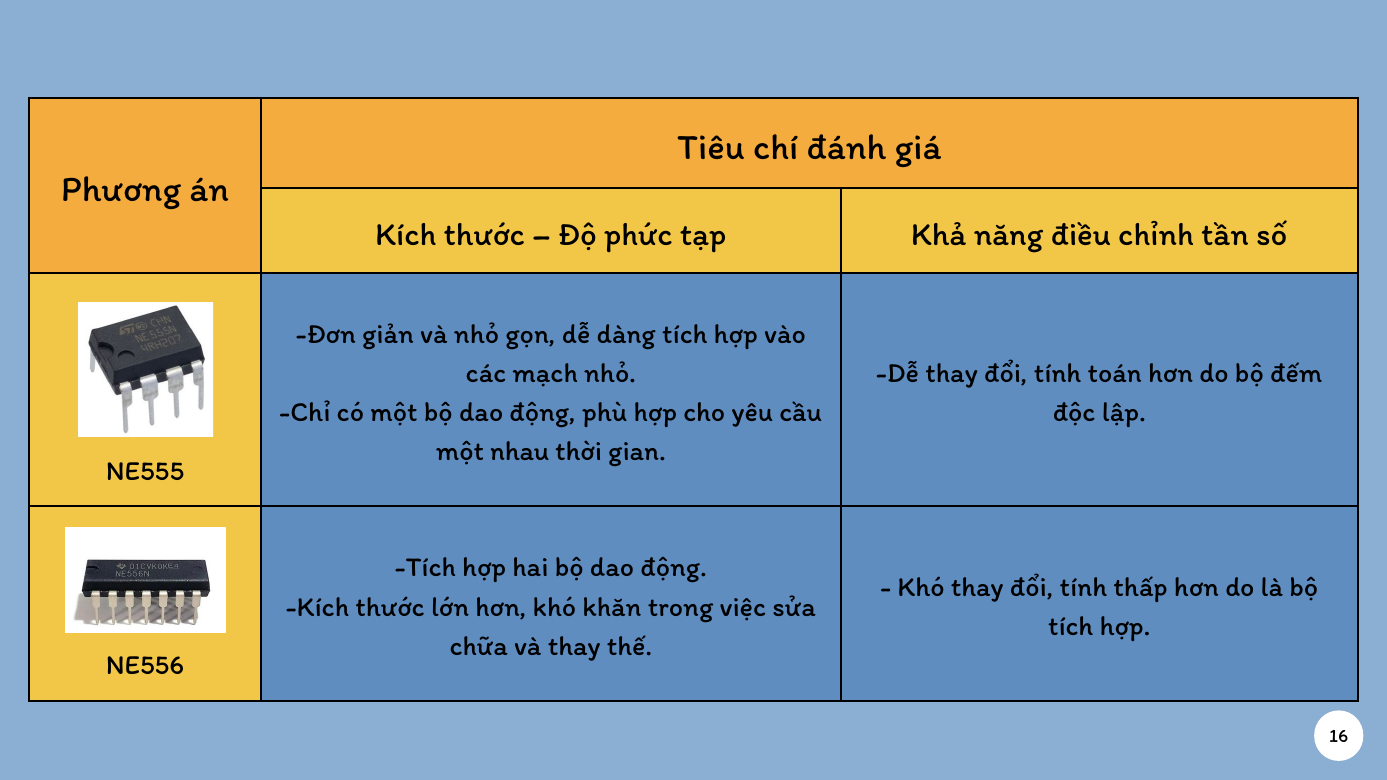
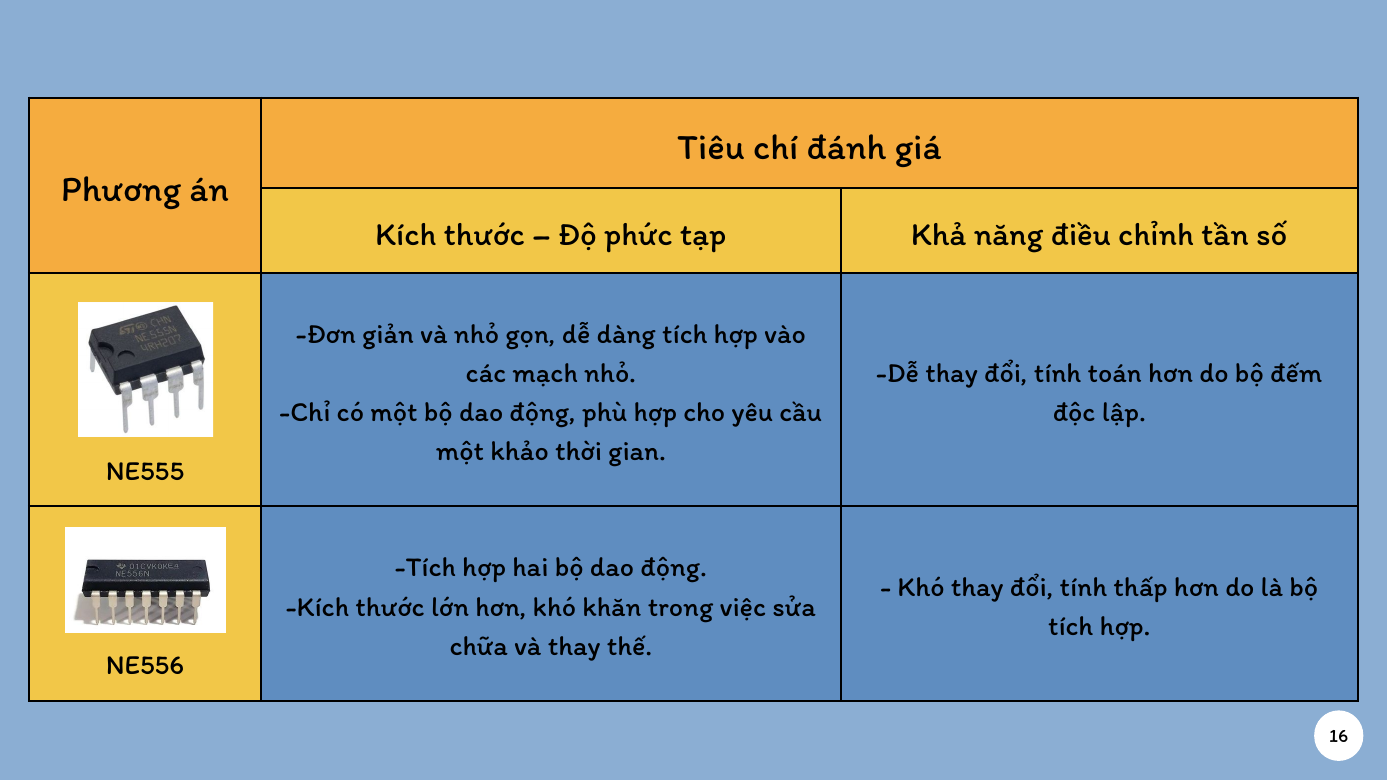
nhau: nhau -> khảo (520, 452)
